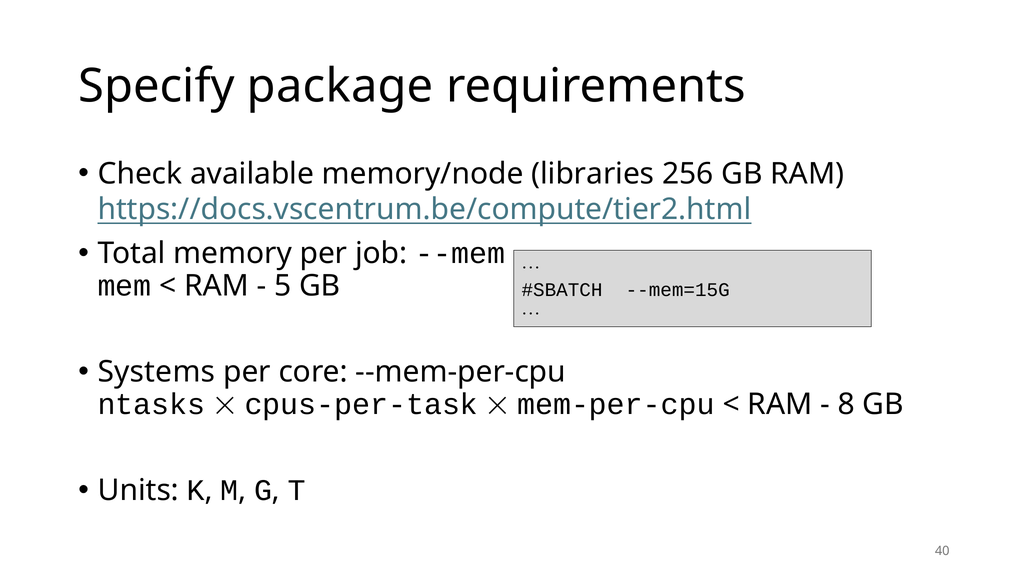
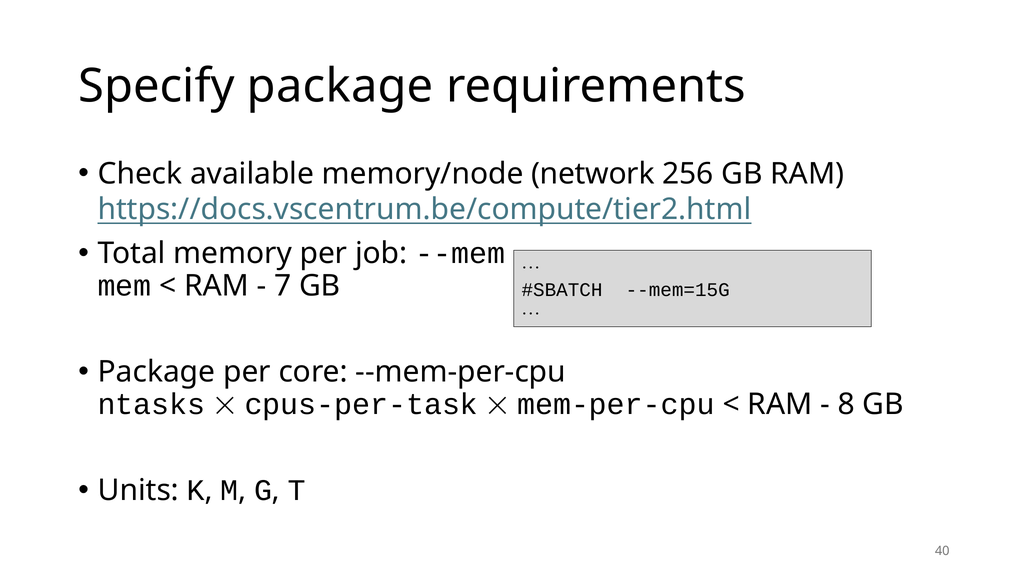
libraries: libraries -> network (593, 174)
5: 5 -> 7 (283, 286)
Systems: Systems -> Package (156, 372)
